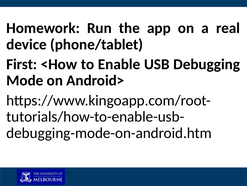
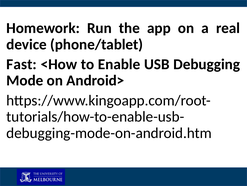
First: First -> Fast (22, 64)
